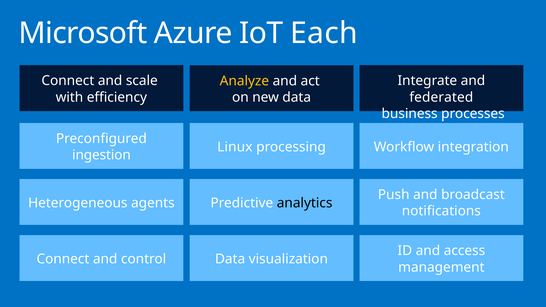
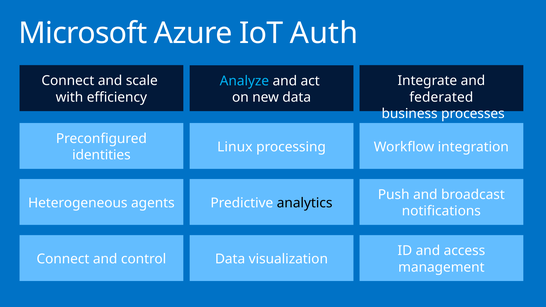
Each: Each -> Auth (324, 33)
Analyze colour: yellow -> light blue (244, 81)
ingestion: ingestion -> identities (101, 155)
